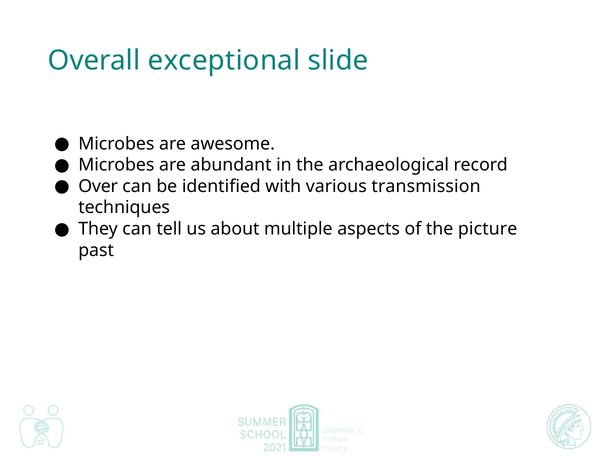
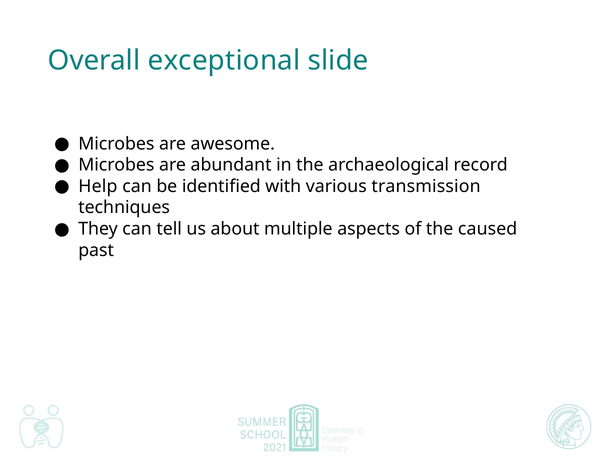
Over: Over -> Help (98, 186)
picture: picture -> caused (488, 229)
